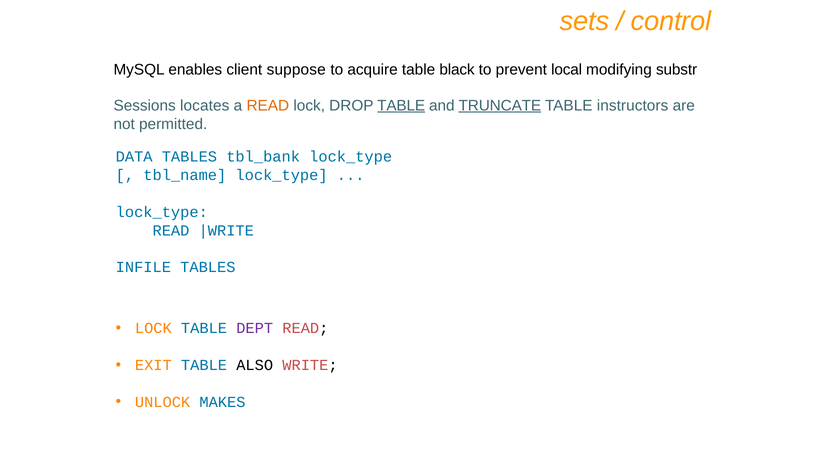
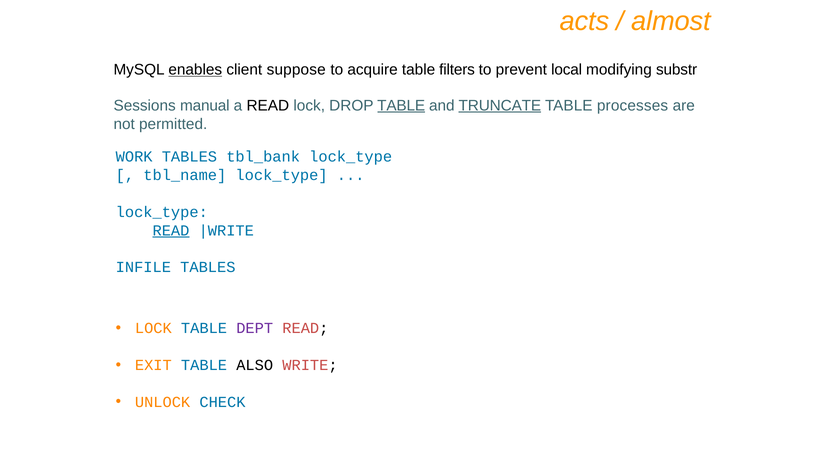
sets: sets -> acts (585, 21)
control: control -> almost (671, 21)
enables underline: none -> present (195, 70)
black: black -> filters (457, 70)
locates: locates -> manual (205, 105)
READ colour: orange -> black (268, 105)
instructors: instructors -> processes (633, 105)
DATA: DATA -> WORK (134, 157)
READ underline: none -> present (171, 230)
MAKES: MAKES -> CHECK (222, 402)
